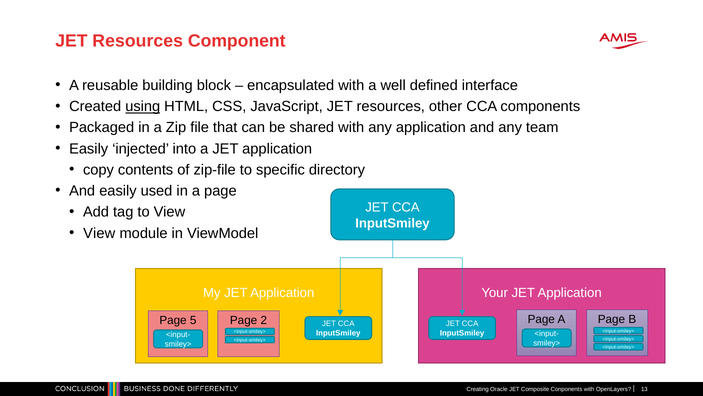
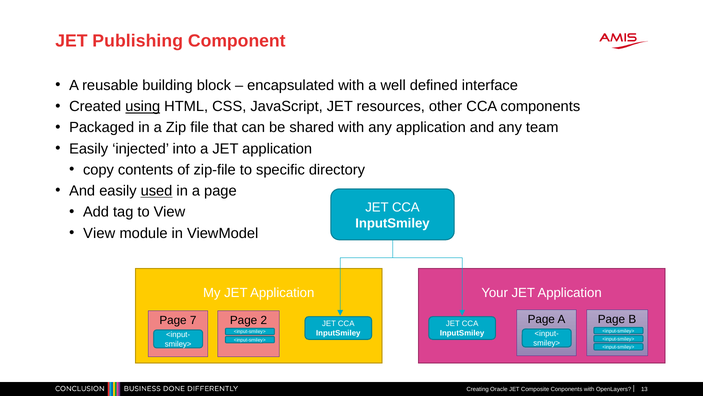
Resources: Resources -> Publishing (138, 41)
used underline: none -> present (157, 191)
5: 5 -> 7 (193, 320)
